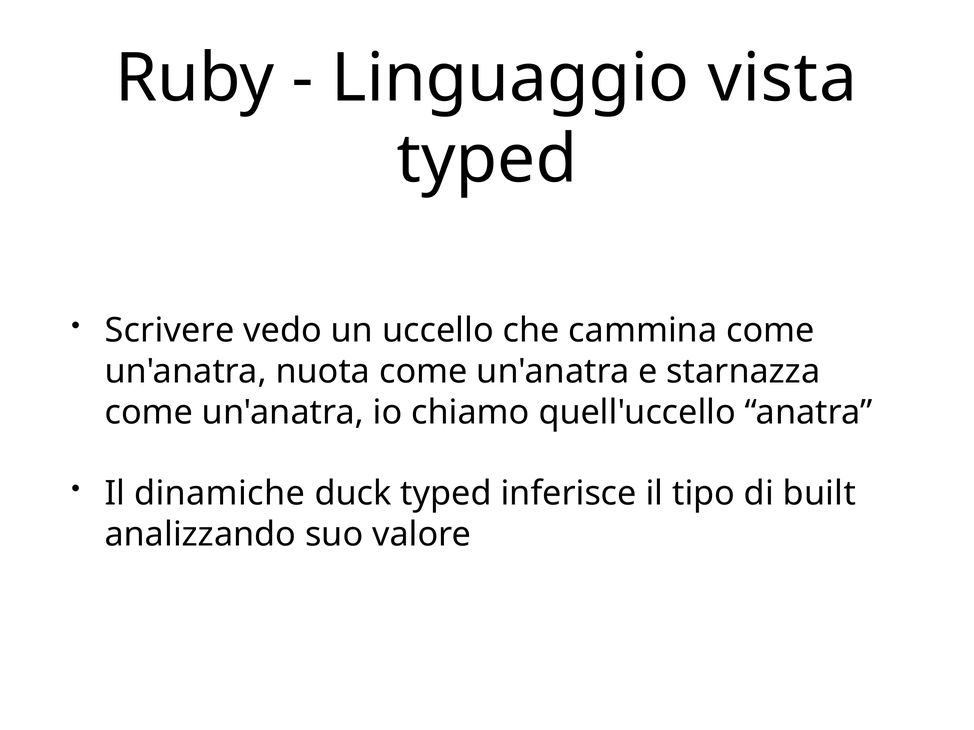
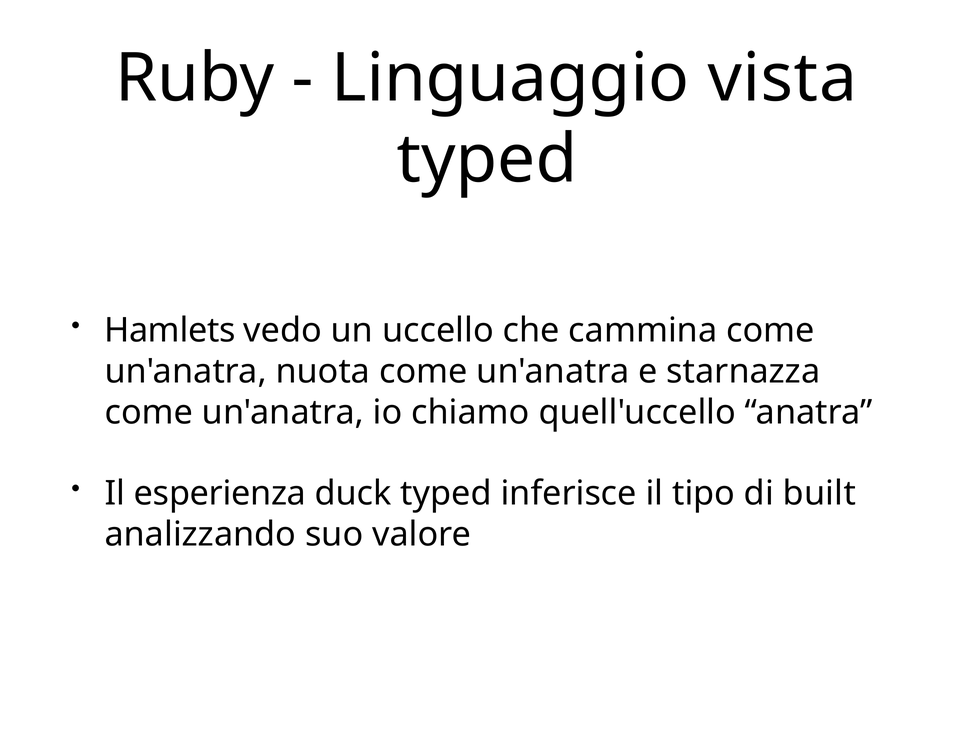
Scrivere: Scrivere -> Hamlets (170, 331)
dinamiche: dinamiche -> esperienza (220, 494)
